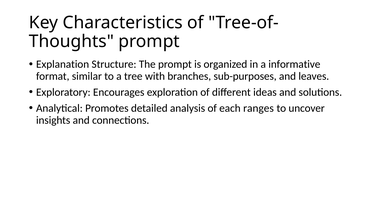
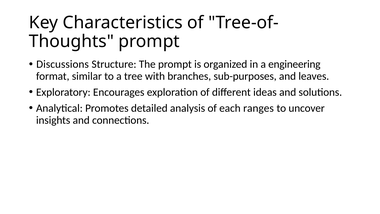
Explanation: Explanation -> Discussions (63, 64)
informative: informative -> engineering (294, 64)
